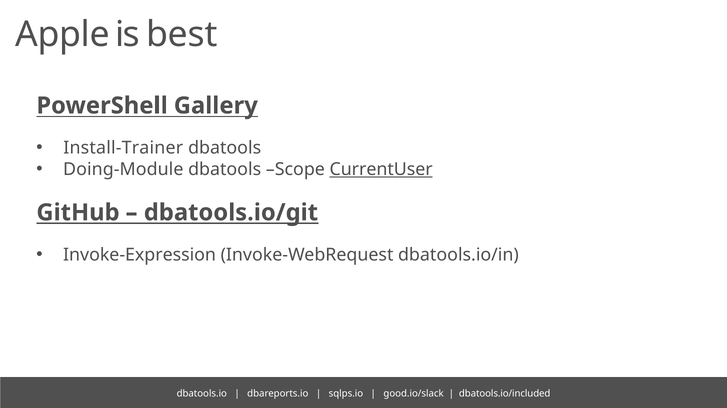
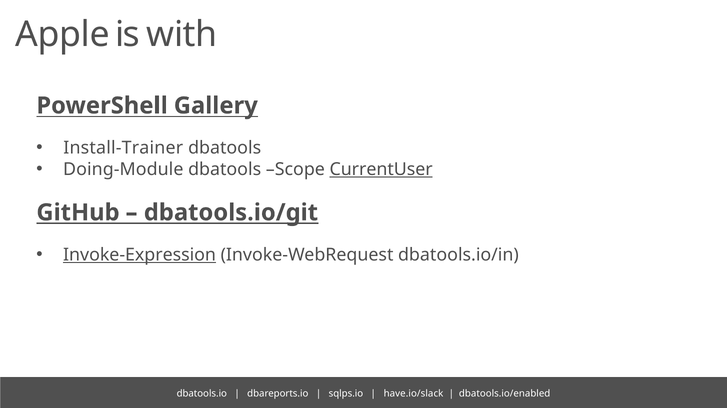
best: best -> with (182, 35)
Invoke-Expression underline: none -> present (140, 255)
good.io/slack: good.io/slack -> have.io/slack (414, 394)
dbatools.io/included: dbatools.io/included -> dbatools.io/enabled (505, 394)
